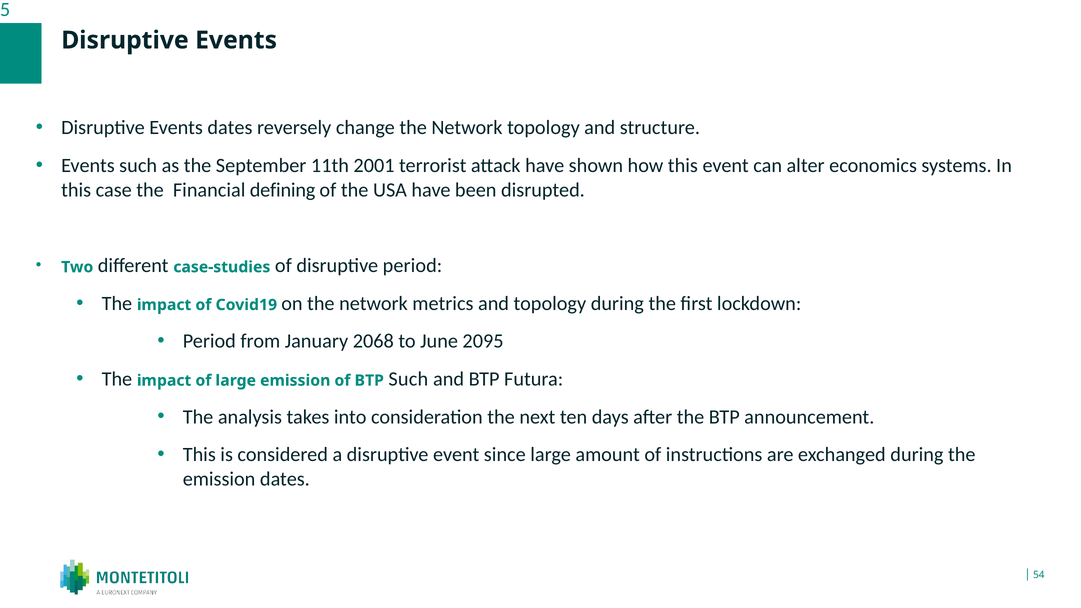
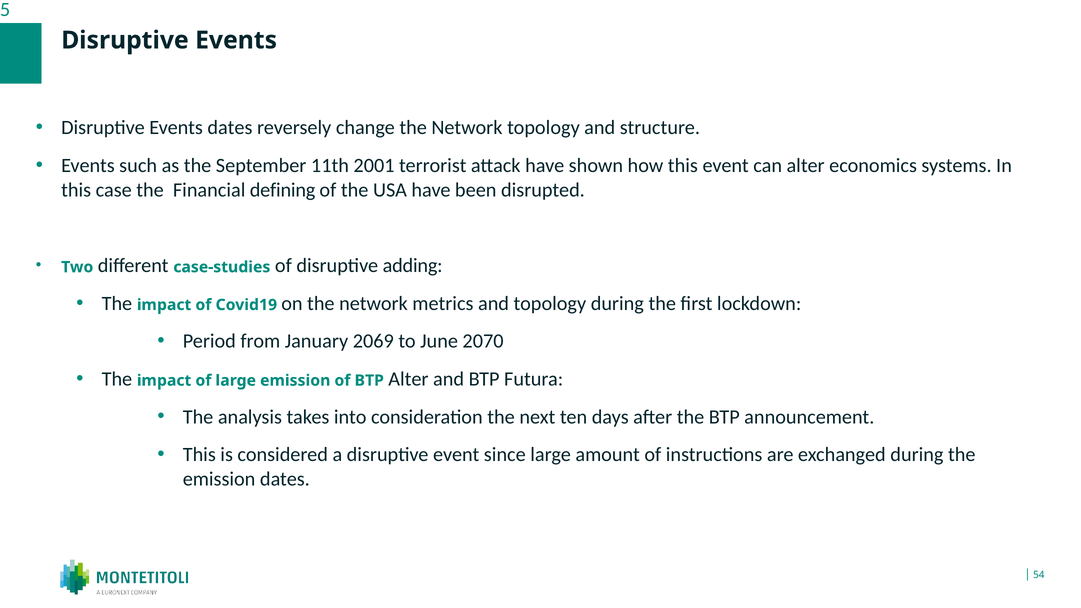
disruptive period: period -> adding (413, 266)
2068: 2068 -> 2069 (373, 341)
2095: 2095 -> 2070 (483, 341)
BTP Such: Such -> Alter (408, 379)
